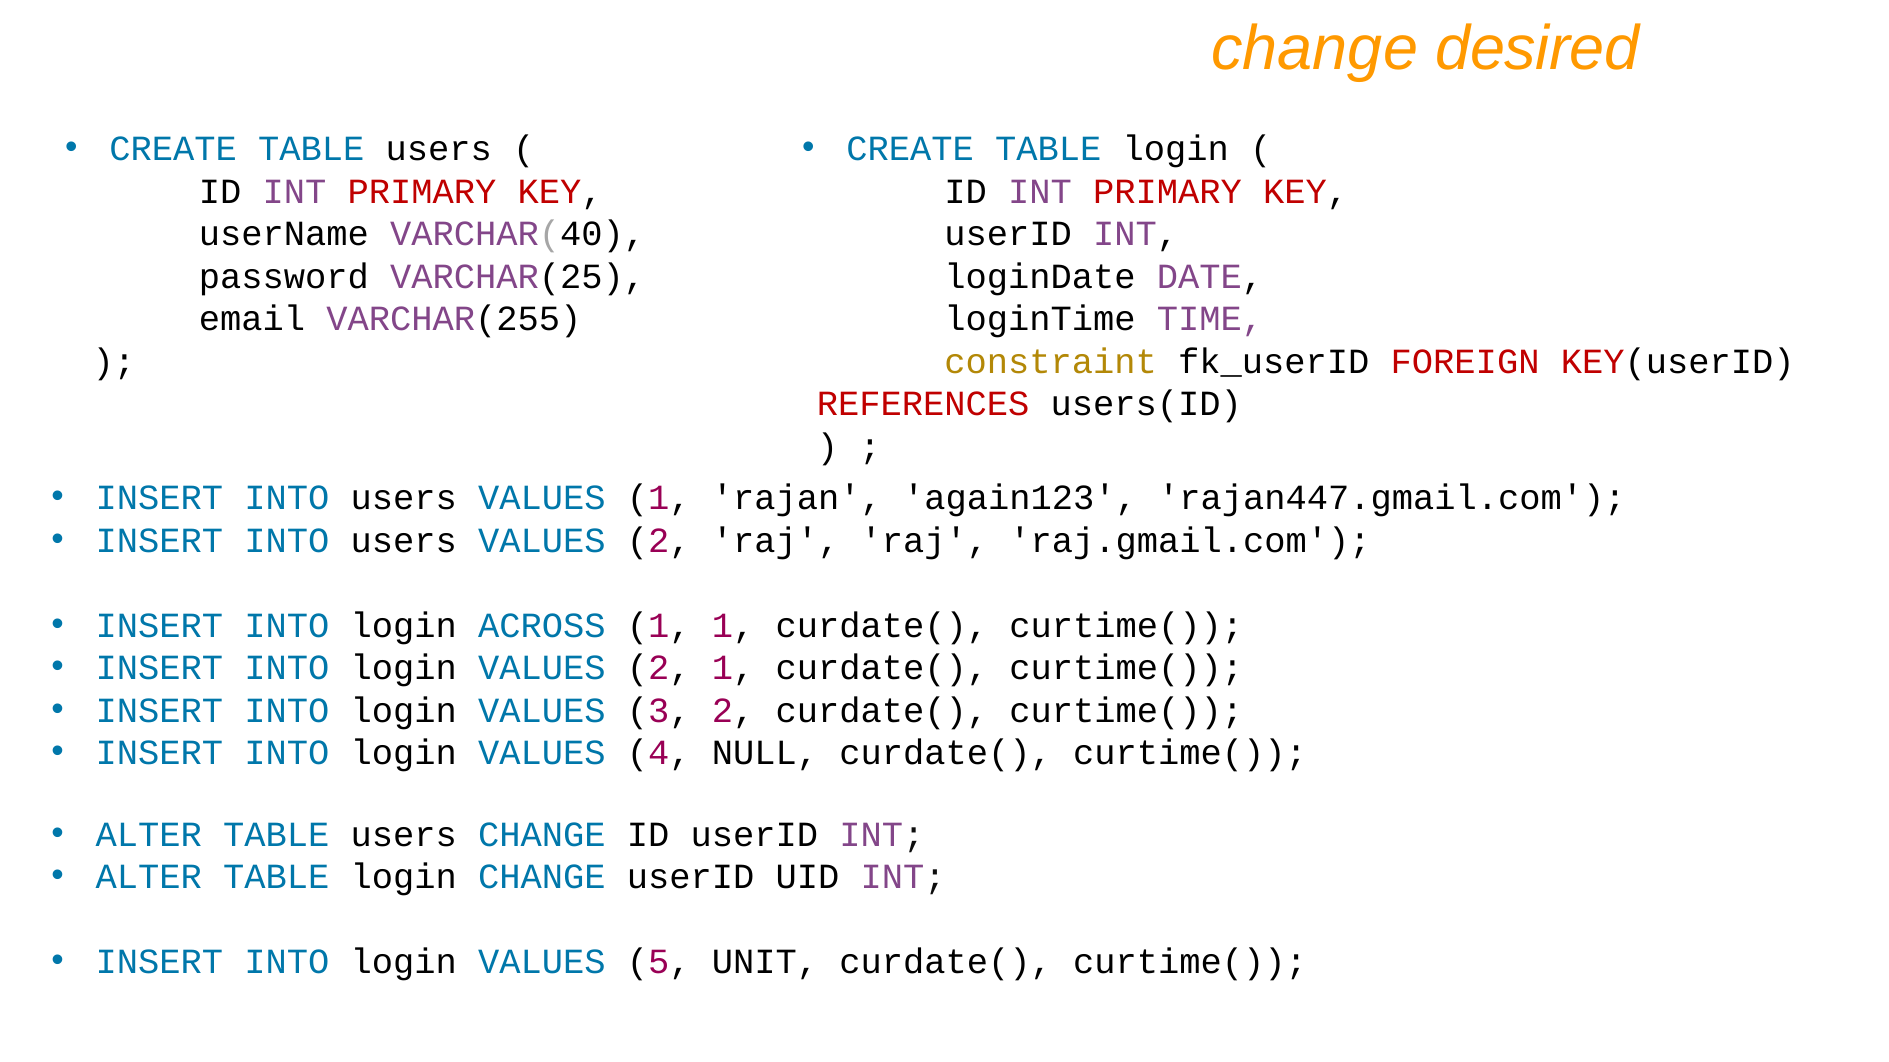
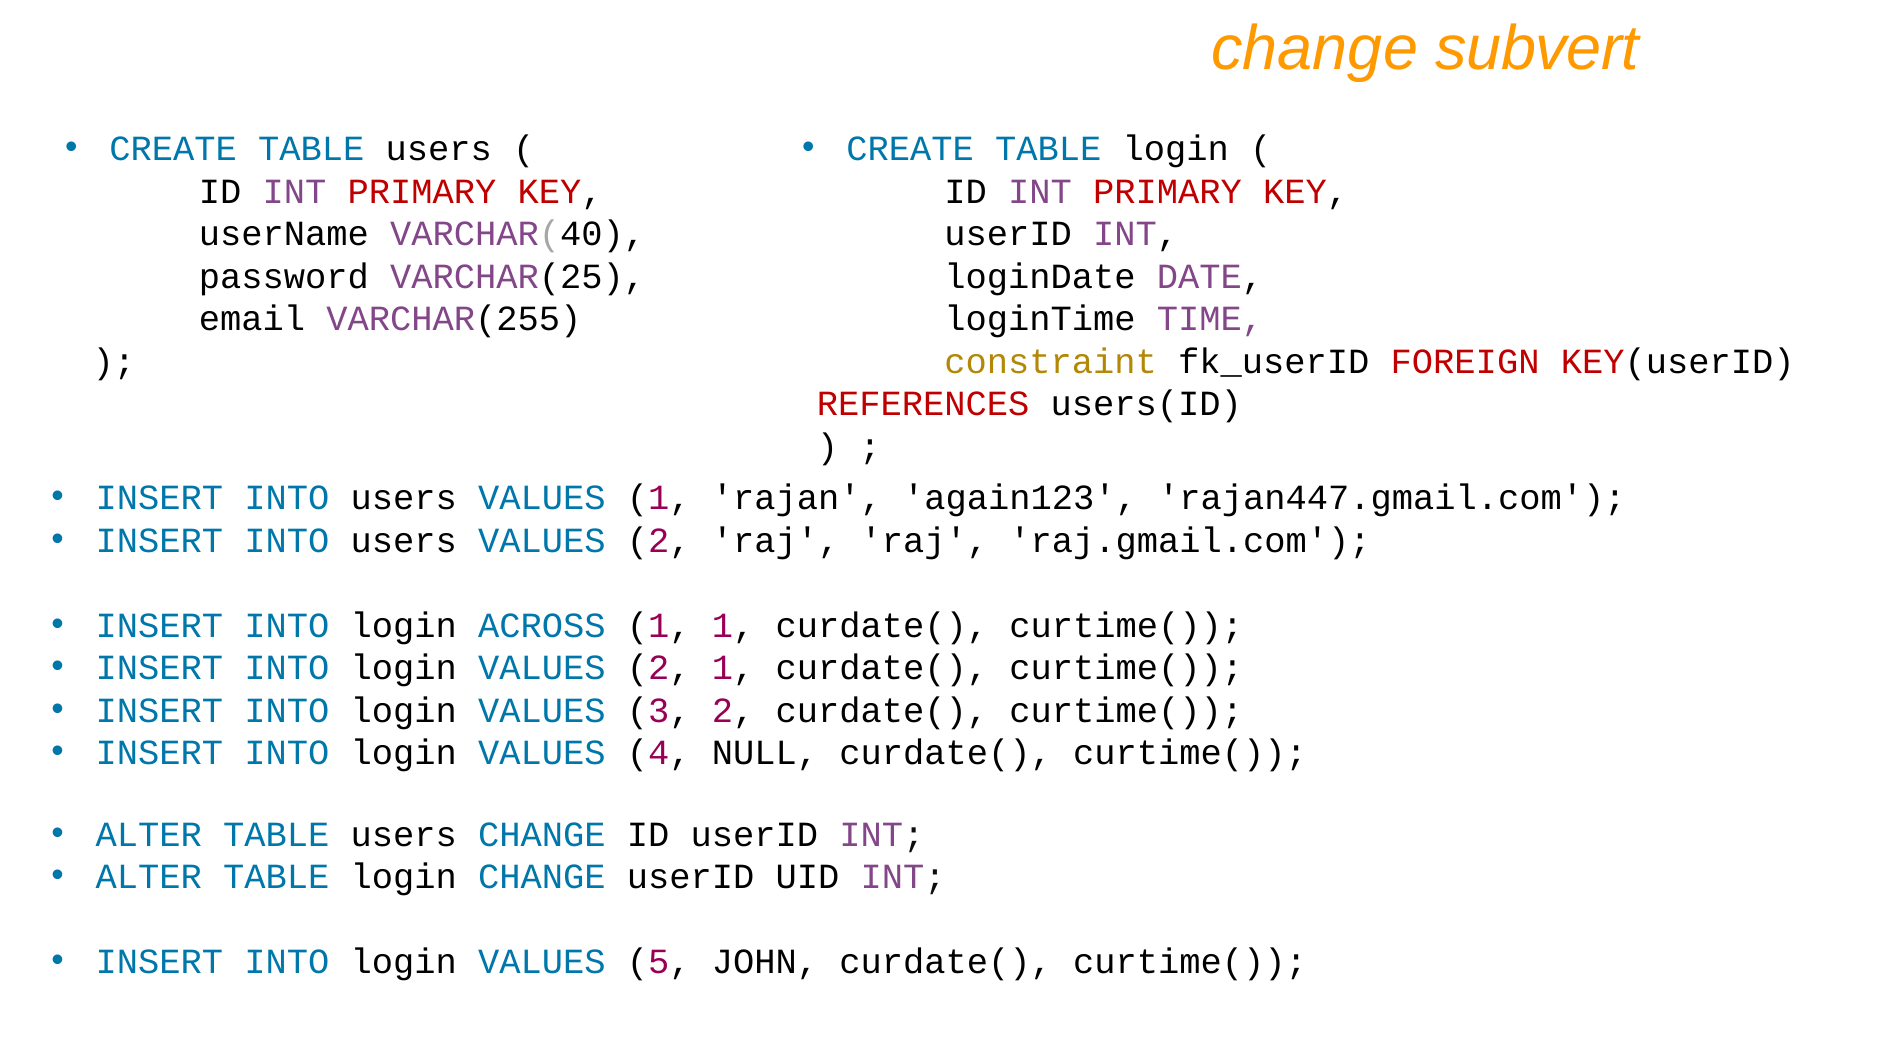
desired: desired -> subvert (1537, 49)
UNIT: UNIT -> JOHN (765, 962)
